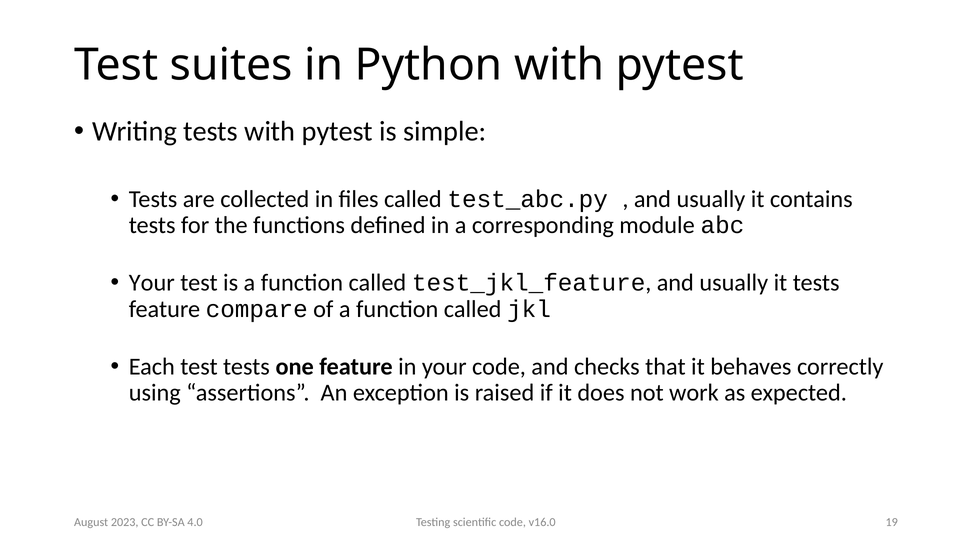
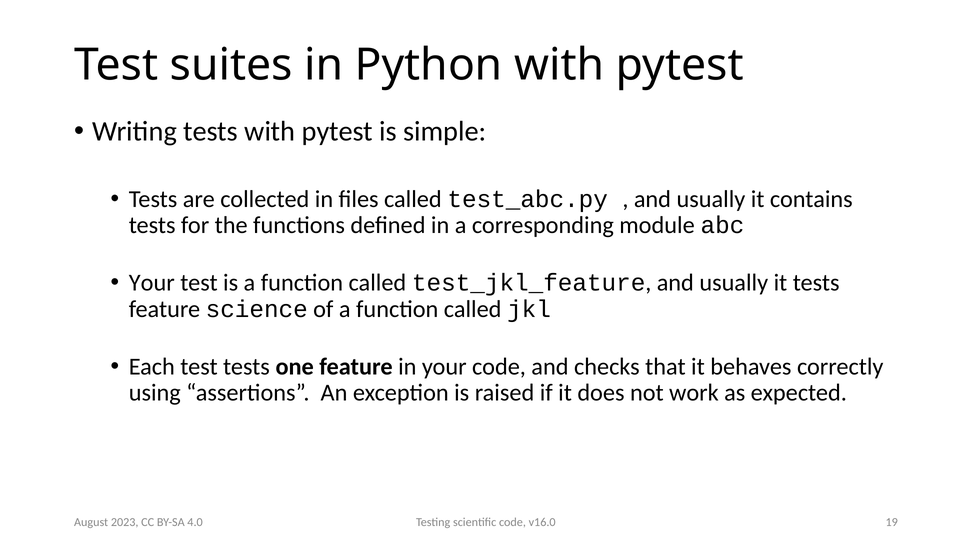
compare: compare -> science (257, 309)
